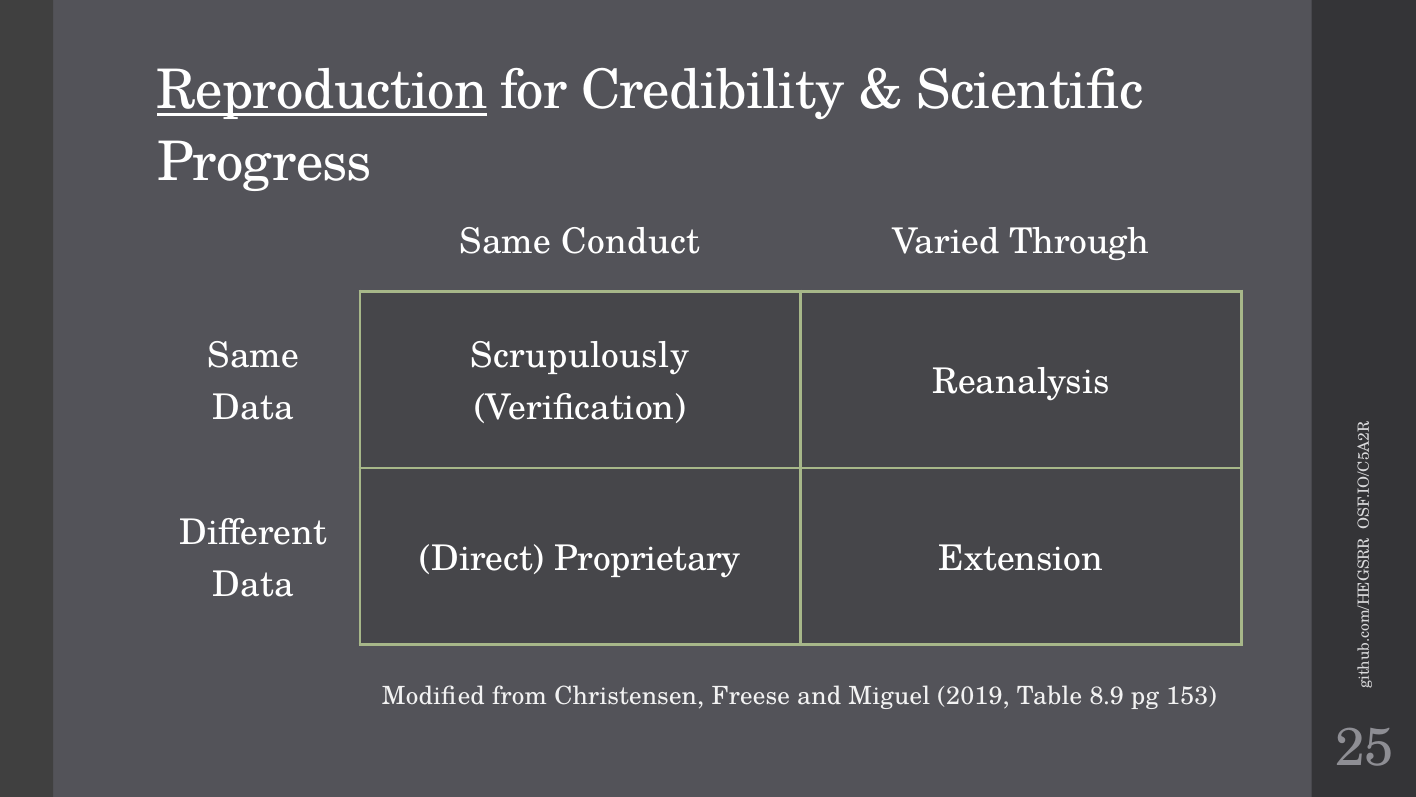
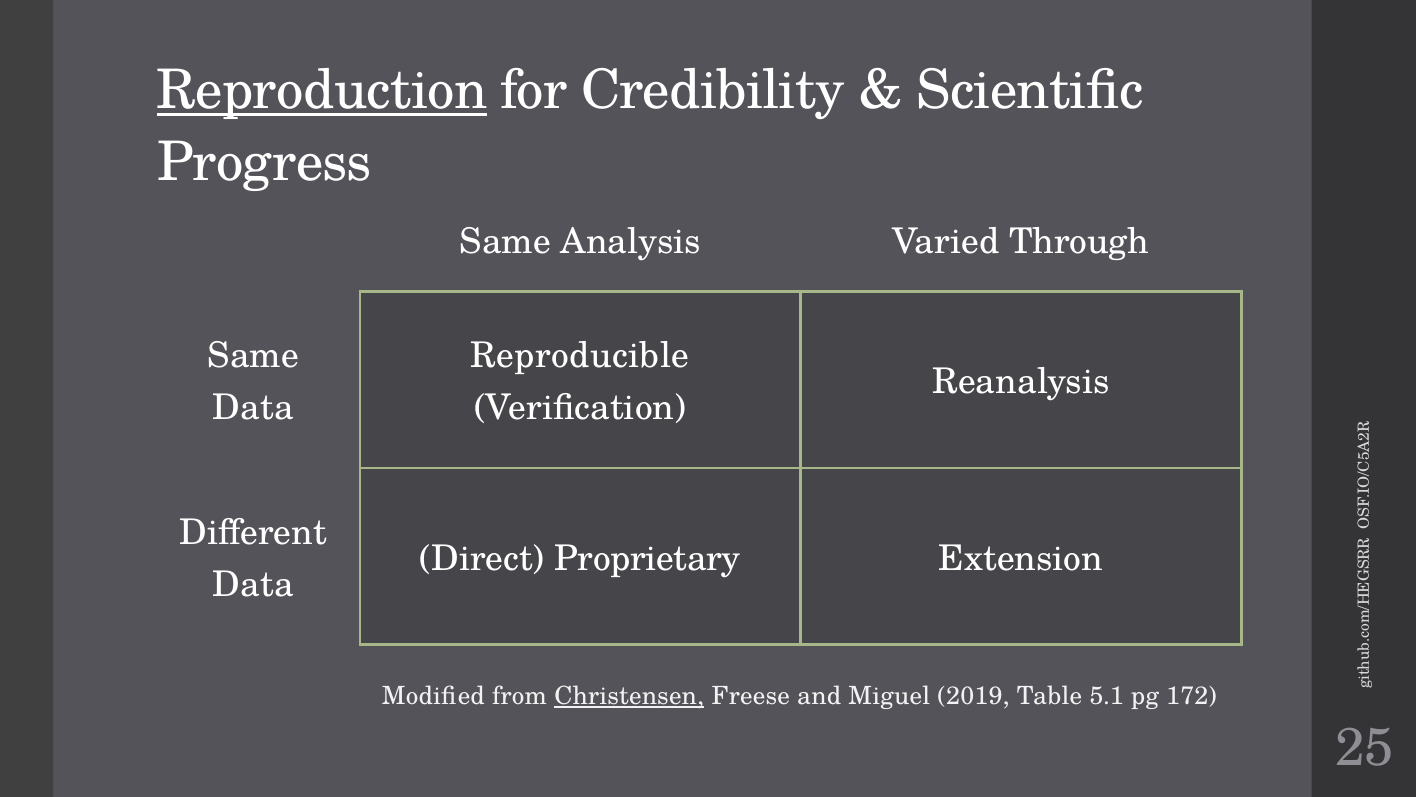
Conduct: Conduct -> Analysis (631, 241)
Scrupulously: Scrupulously -> Reproducible (580, 356)
Christensen underline: none -> present (629, 696)
8.9: 8.9 -> 5.1 (1107, 696)
153: 153 -> 172 (1191, 696)
